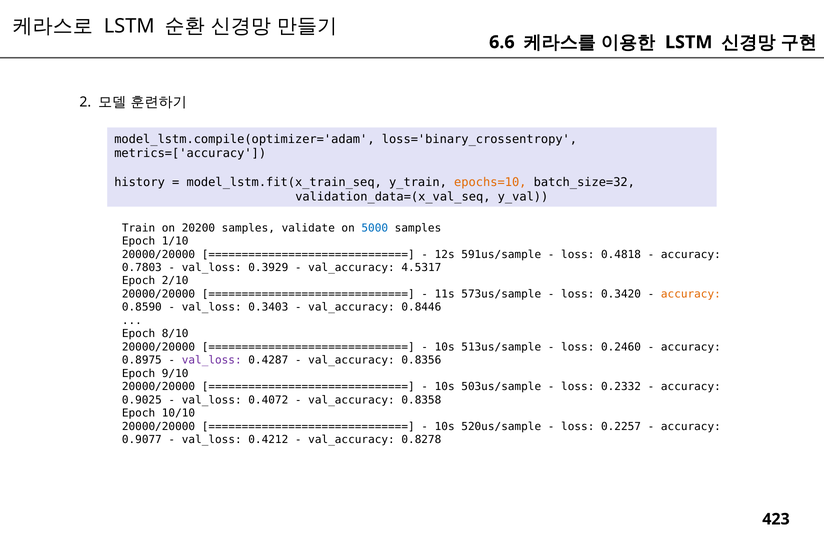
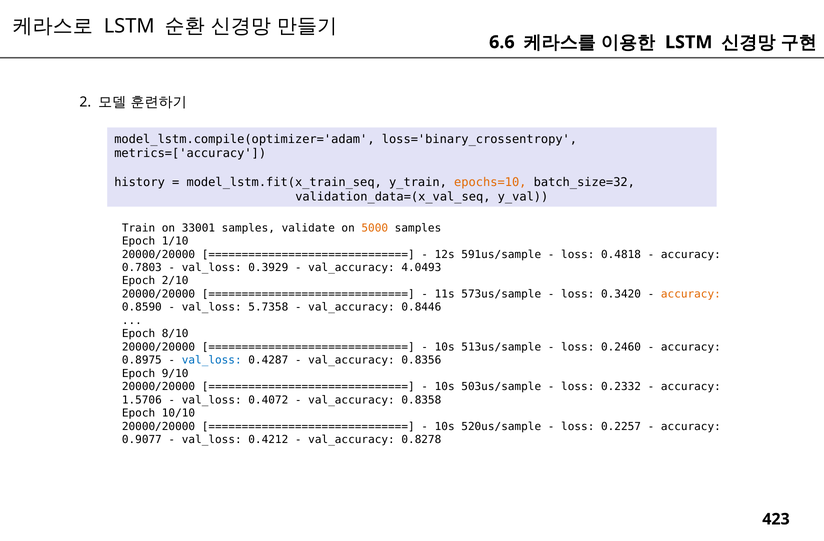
20200: 20200 -> 33001 (198, 228)
5000 colour: blue -> orange (375, 228)
4.5317: 4.5317 -> 4.0493 (421, 268)
0.3403: 0.3403 -> 5.7358 (268, 307)
val_loss colour: purple -> blue (212, 360)
0.9025: 0.9025 -> 1.5706 (142, 400)
